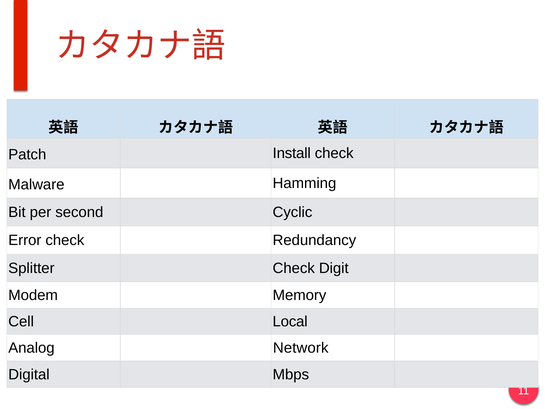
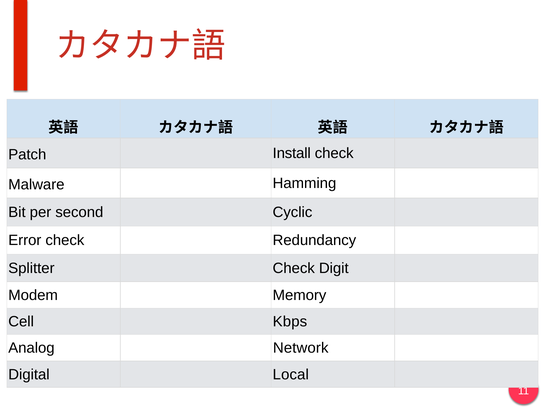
Local: Local -> Kbps (290, 321)
Mbps: Mbps -> Local (291, 374)
